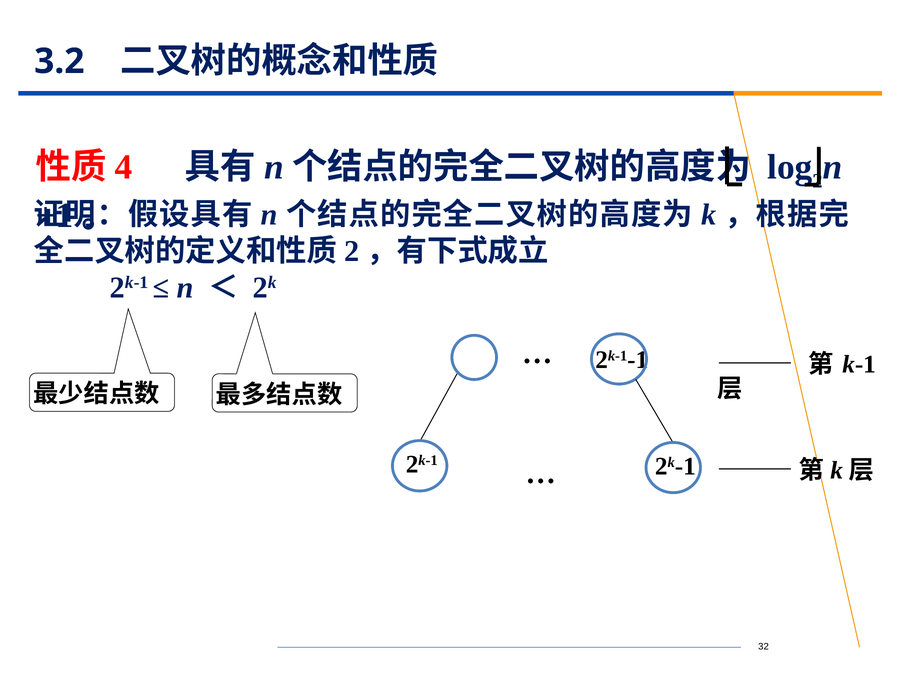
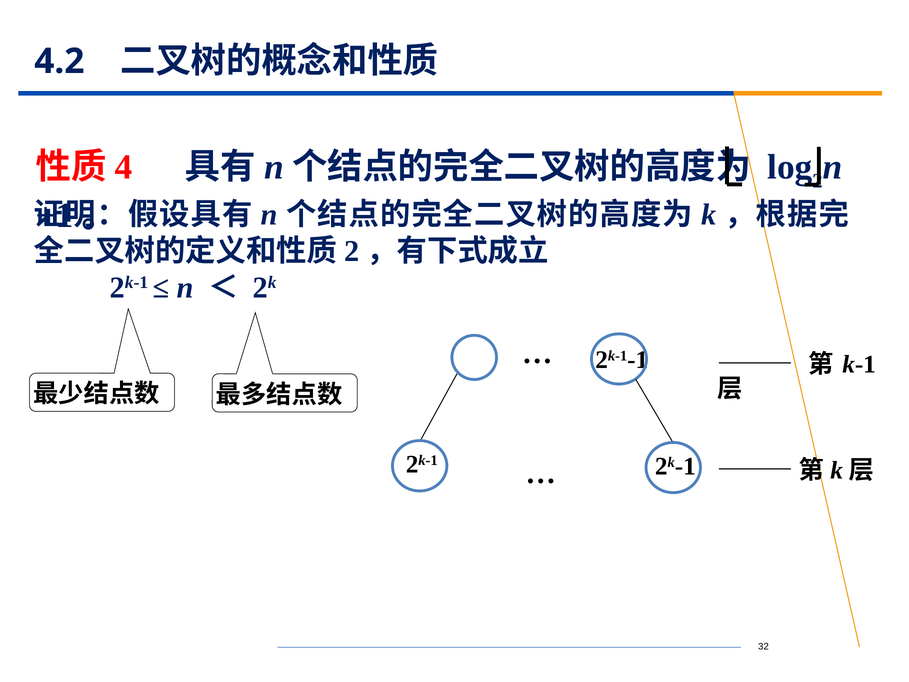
3.2: 3.2 -> 4.2 (59, 61)
